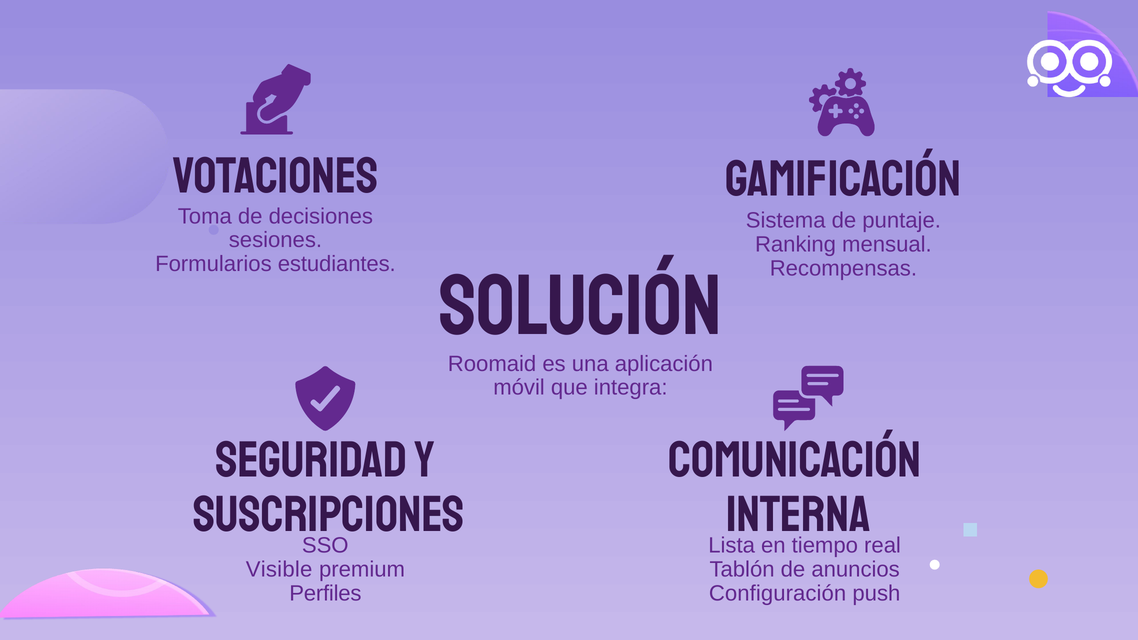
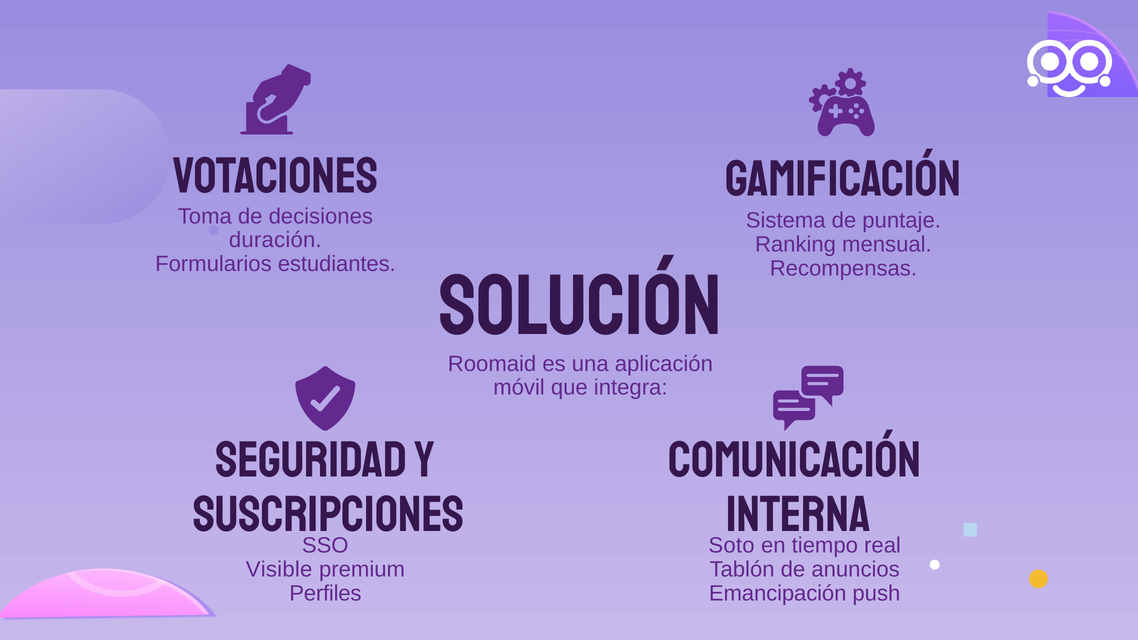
sesiones: sesiones -> duración (275, 240)
Lista: Lista -> Soto (732, 546)
Configuración: Configuración -> Emancipación (778, 593)
